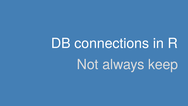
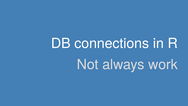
keep: keep -> work (163, 64)
